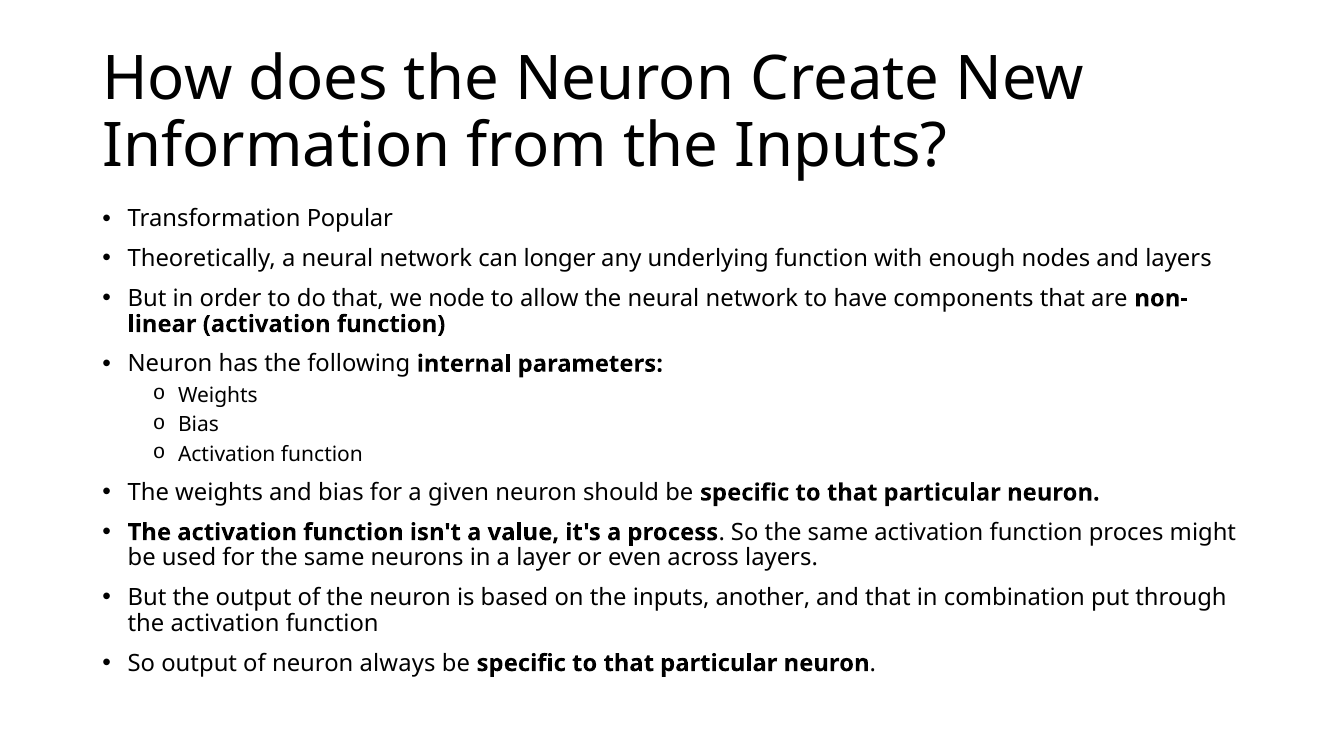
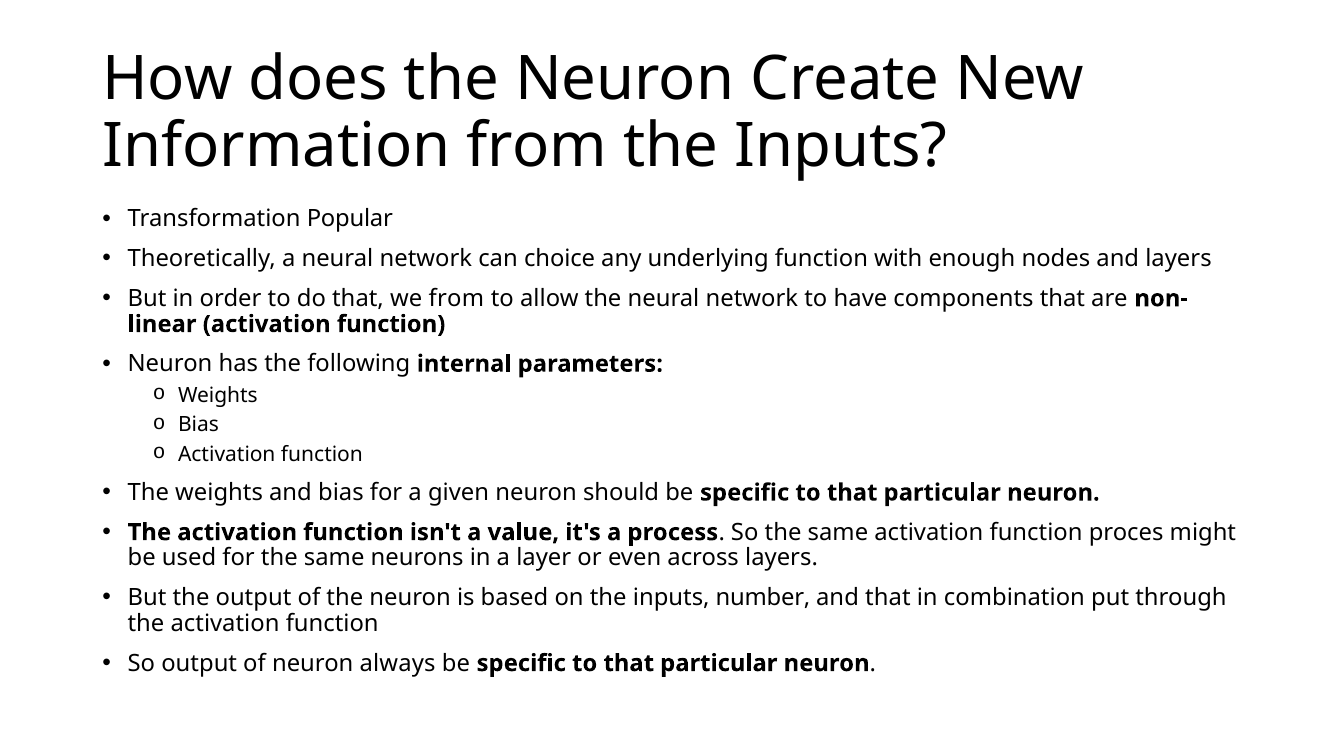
longer: longer -> choice (560, 259)
we node: node -> from (456, 298)
another: another -> number (763, 598)
